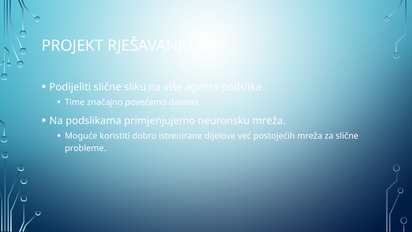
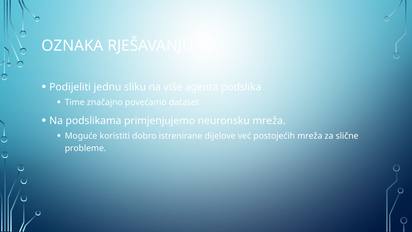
PROJEKT: PROJEKT -> OZNAKA (73, 46)
Podijeliti slične: slične -> jednu (107, 87)
